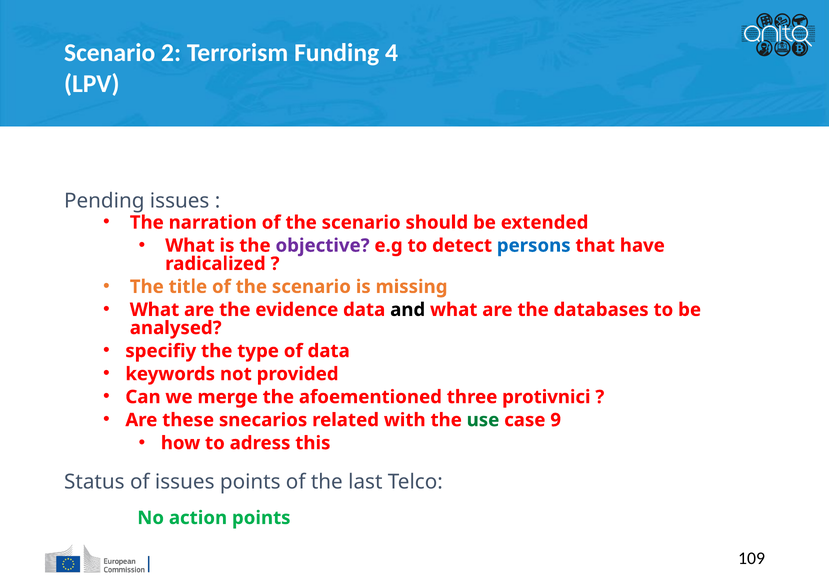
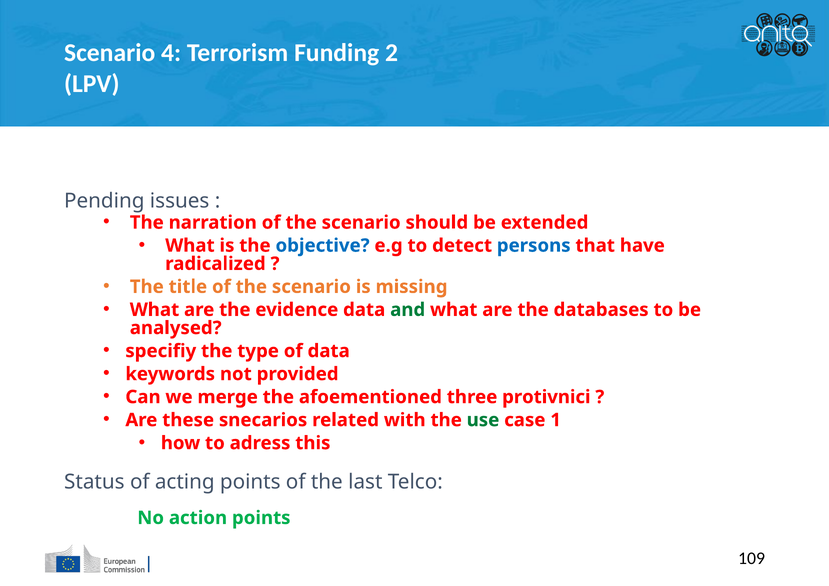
2: 2 -> 4 (171, 53)
4: 4 -> 2 (391, 53)
objective colour: purple -> blue (323, 246)
and colour: black -> green (408, 310)
9: 9 -> 1 (556, 420)
of issues: issues -> acting (185, 482)
